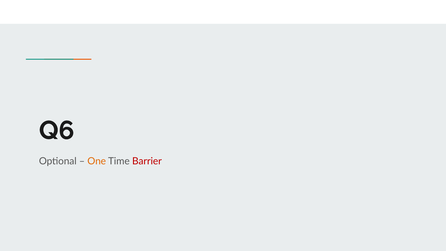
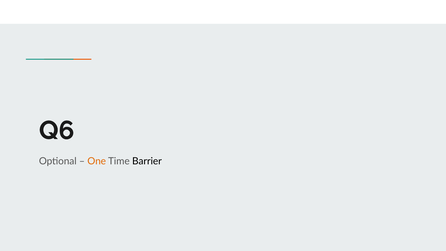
Barrier colour: red -> black (147, 161)
